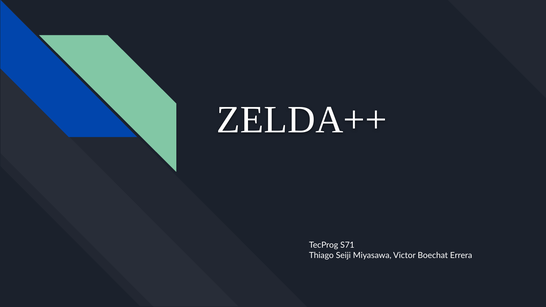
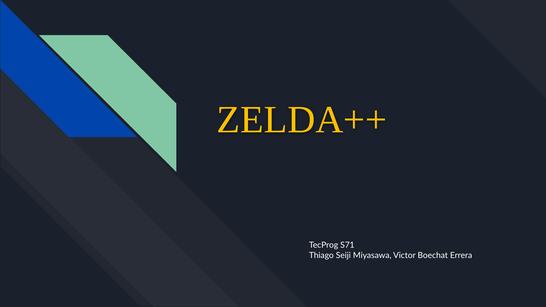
ZELDA++ colour: white -> yellow (302, 120)
